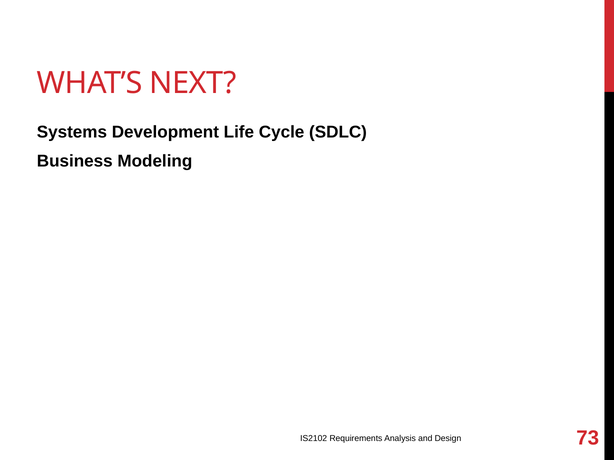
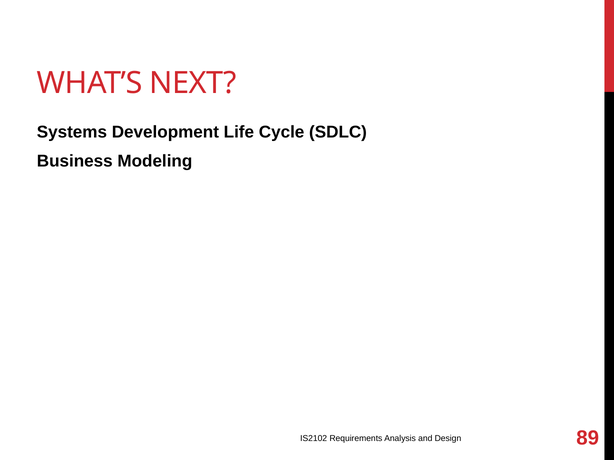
73: 73 -> 89 (588, 438)
